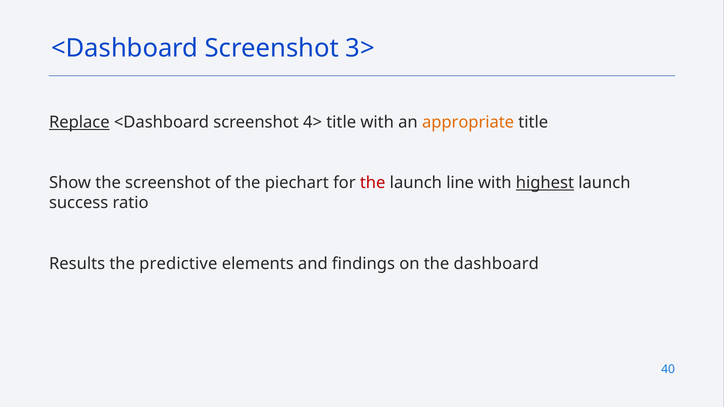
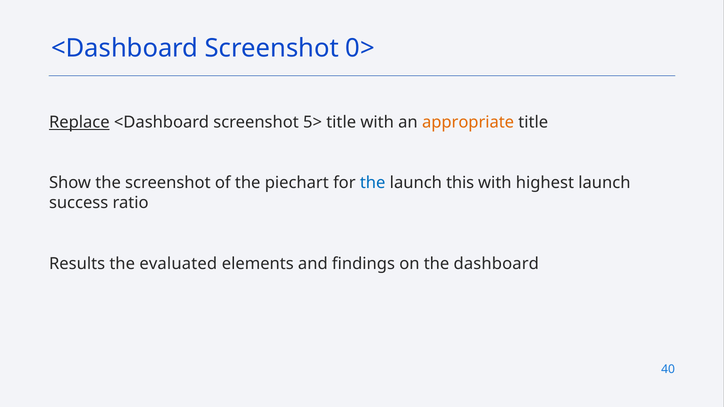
3>: 3> -> 0> (360, 48)
4>: 4> -> 5> (313, 122)
the colour: red -> blue (373, 183)
line: line -> this (460, 183)
highest underline: present -> none (545, 183)
predictive: predictive -> evaluated (178, 264)
